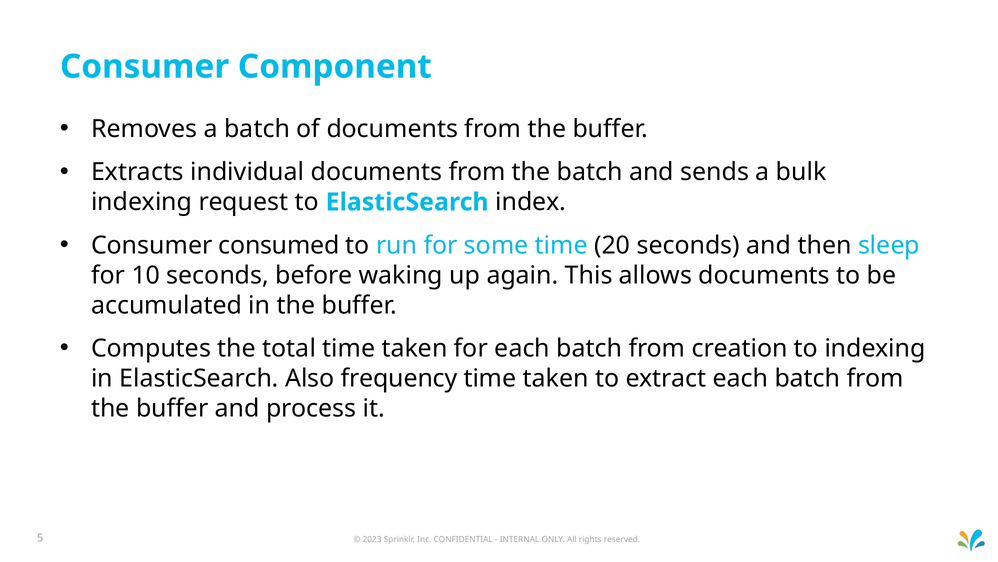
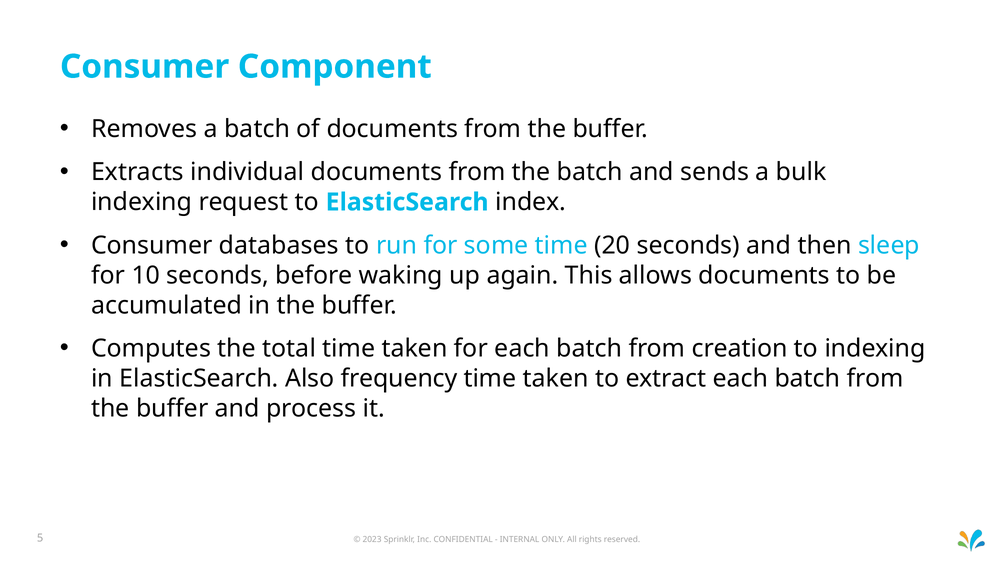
consumed: consumed -> databases (279, 245)
